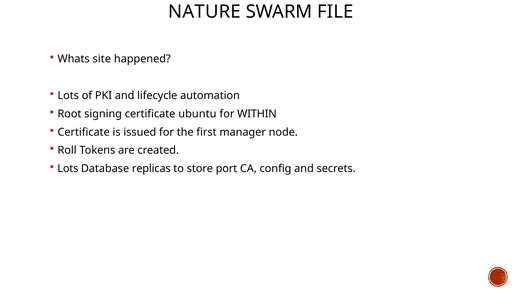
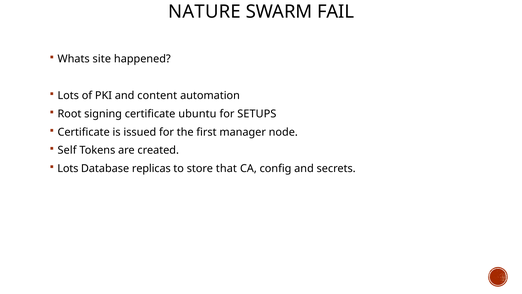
FILE: FILE -> FAIL (336, 12)
lifecycle: lifecycle -> content (157, 95)
WITHIN: WITHIN -> SETUPS (257, 114)
Roll: Roll -> Self (67, 150)
port: port -> that (226, 168)
